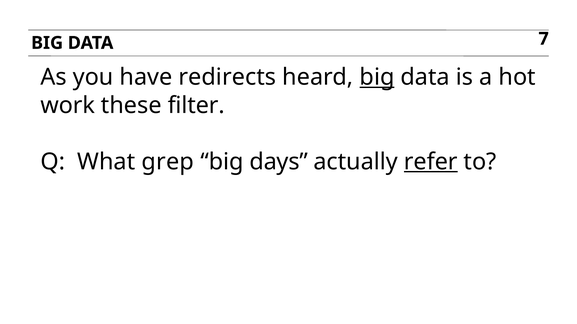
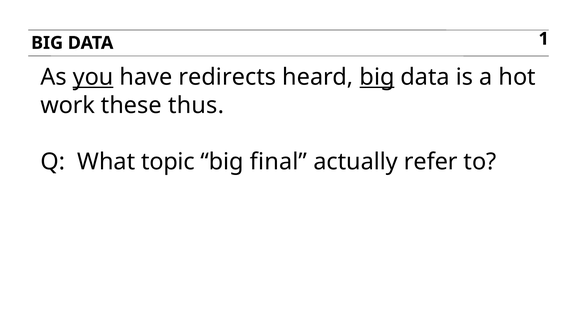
7: 7 -> 1 (544, 39)
you underline: none -> present (93, 77)
filter: filter -> thus (196, 105)
grep: grep -> topic (168, 162)
days: days -> final (278, 162)
refer underline: present -> none (431, 162)
